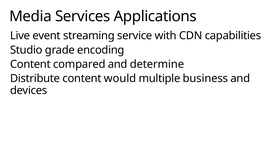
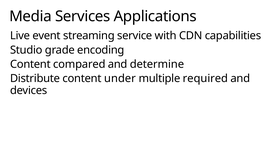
would: would -> under (120, 78)
business: business -> required (205, 78)
